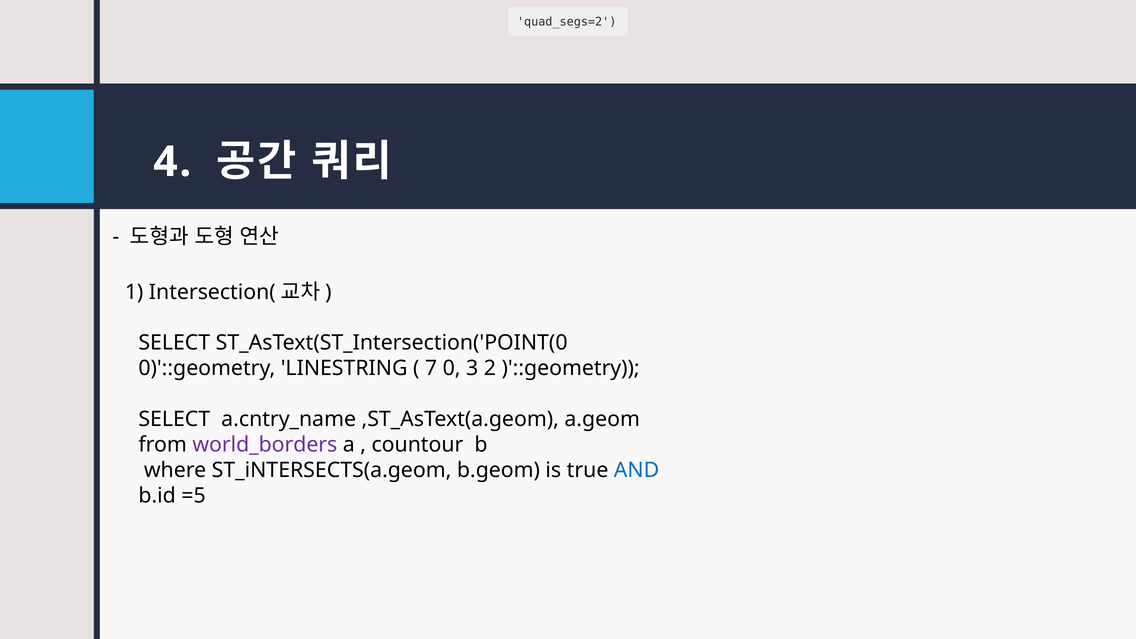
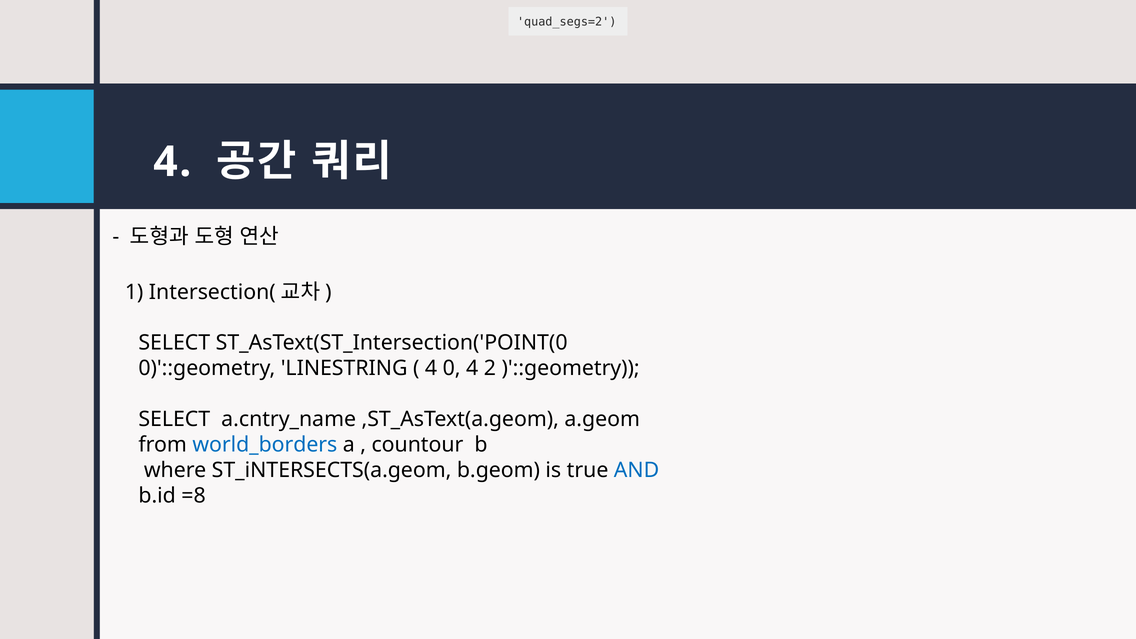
7: 7 -> 4 (431, 368)
0 3: 3 -> 4 (472, 368)
world_borders colour: purple -> blue (265, 445)
=5: =5 -> =8 (194, 496)
